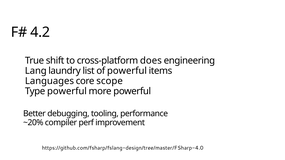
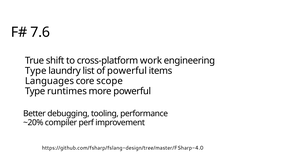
4.2: 4.2 -> 7.6 (40, 32)
does: does -> work (151, 61)
Lang: Lang -> Type (36, 71)
Type powerful: powerful -> runtimes (67, 91)
